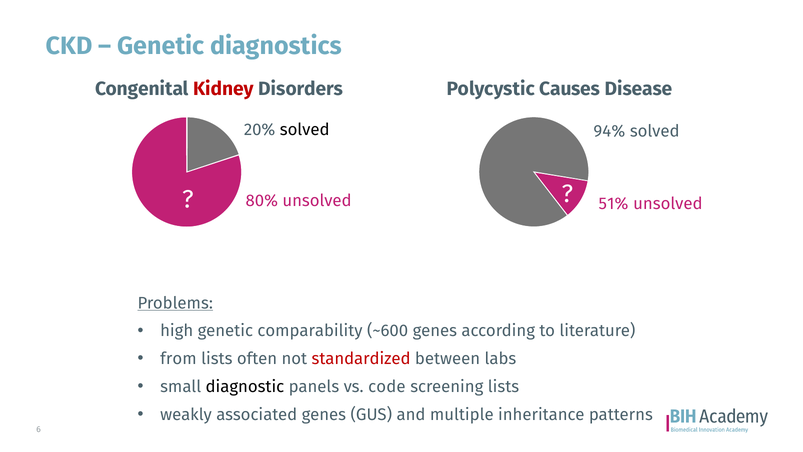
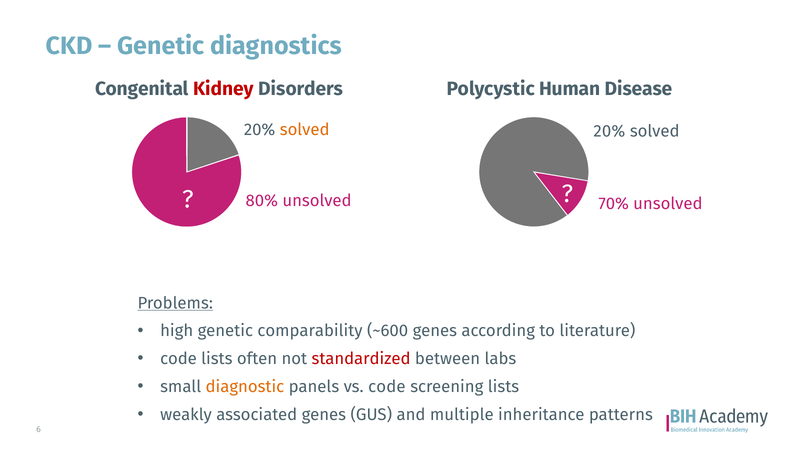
Causes: Causes -> Human (570, 89)
solved colour: black -> orange (305, 129)
94%: 94% -> 20% (609, 131)
51%: 51% -> 70% (614, 203)
from: from -> code (179, 359)
diagnostic colour: black -> orange (245, 387)
